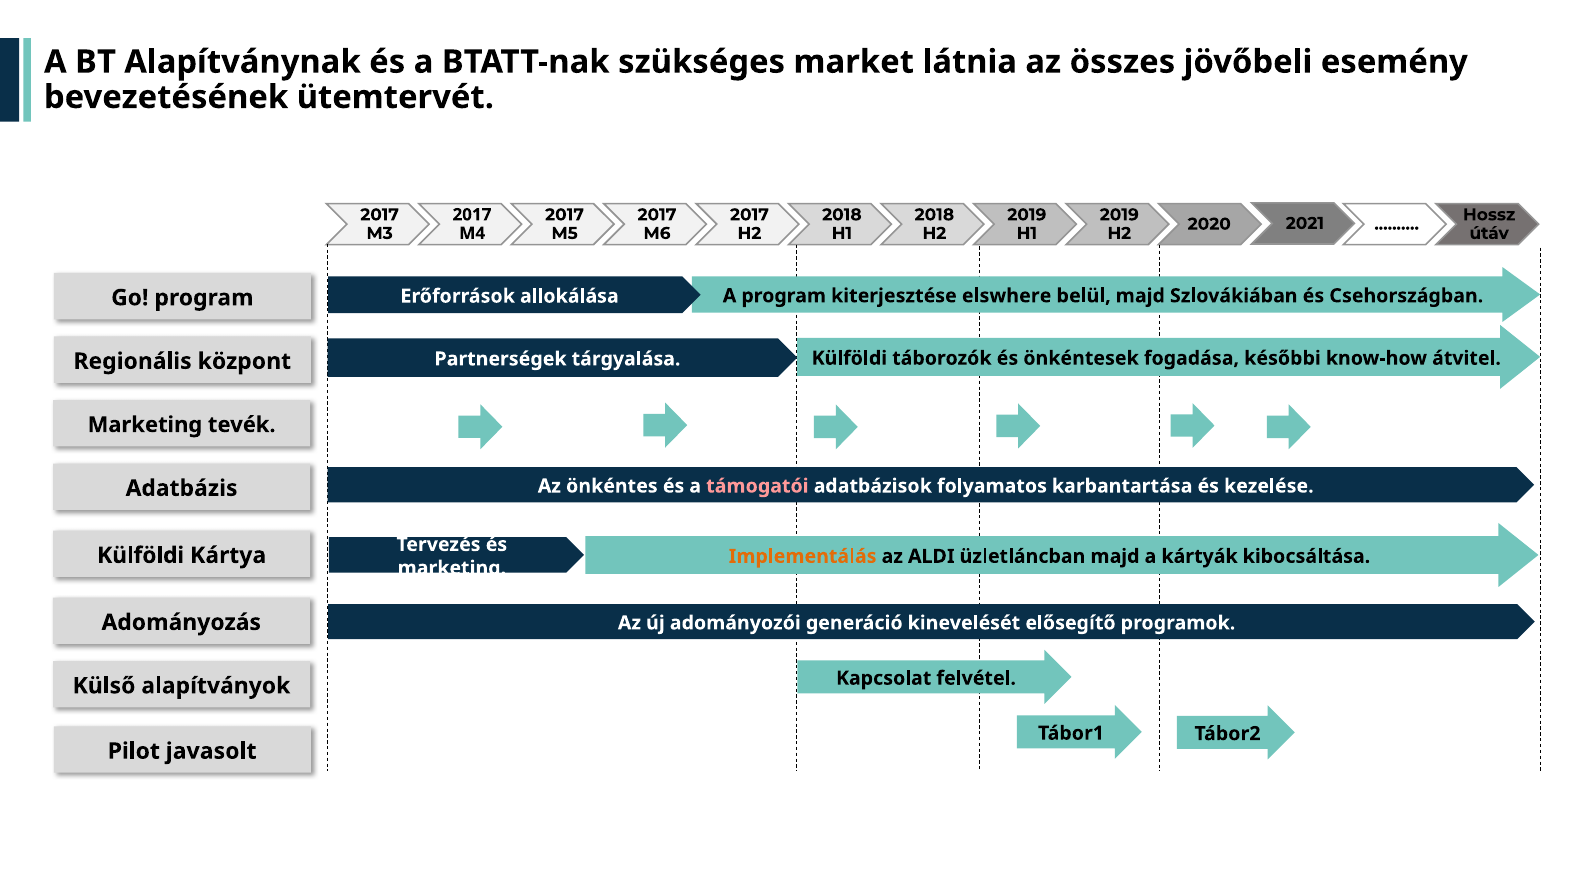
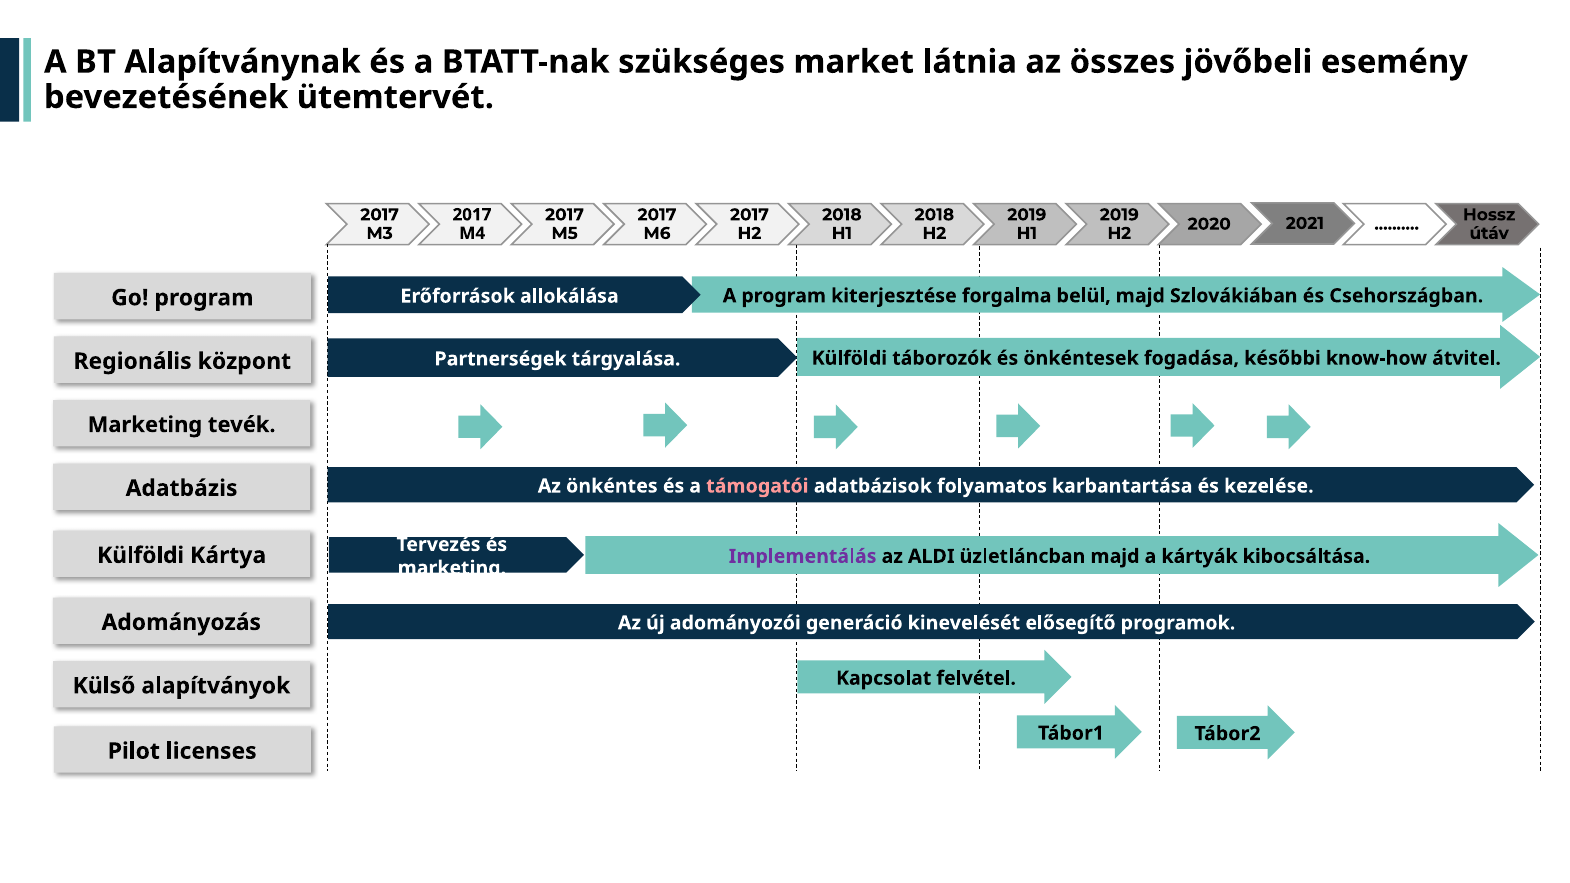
elswhere: elswhere -> forgalma (1007, 296)
Implementálás colour: orange -> purple (803, 556)
javasolt: javasolt -> licenses (211, 751)
